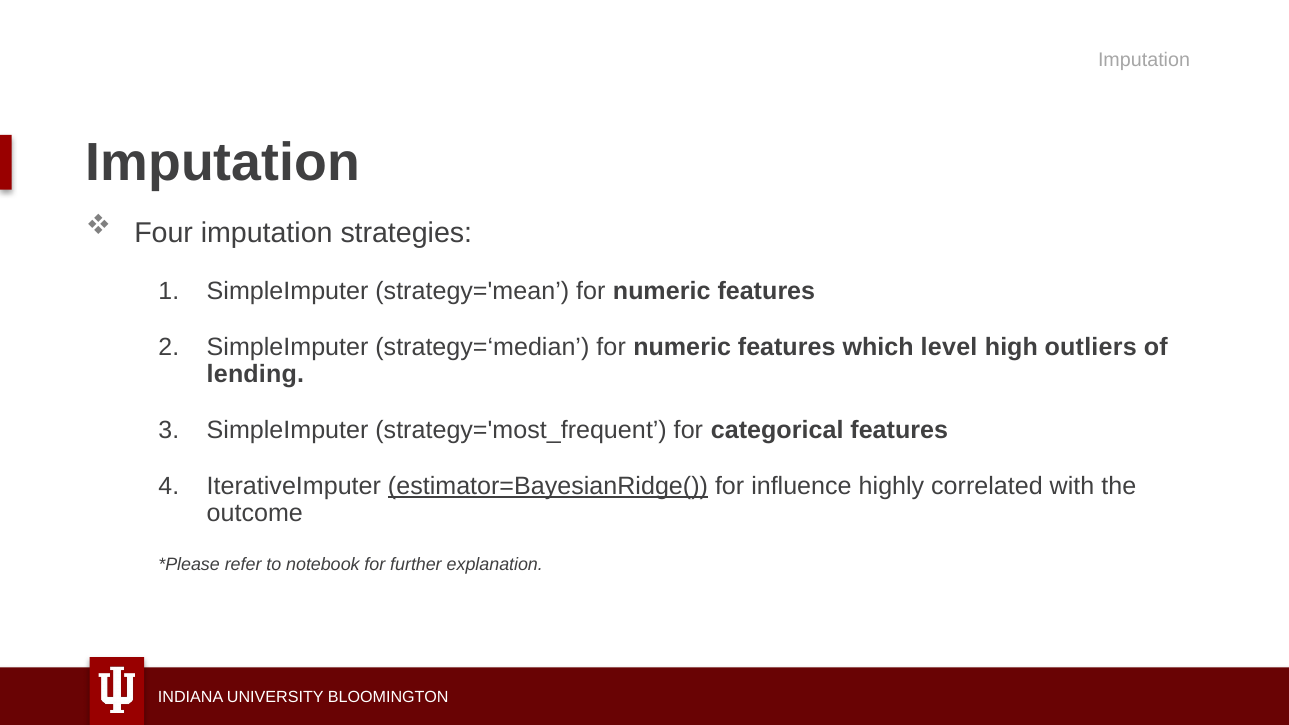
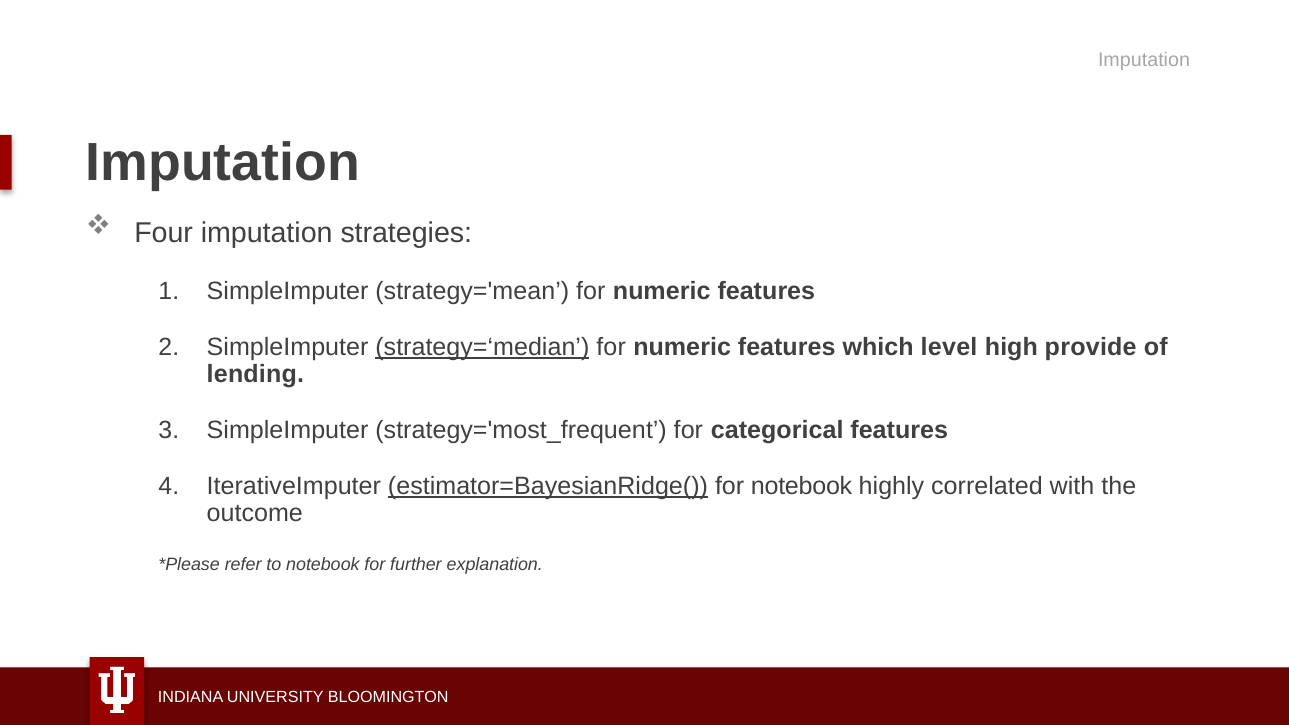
strategy=‘median underline: none -> present (482, 347)
outliers: outliers -> provide (1091, 347)
for influence: influence -> notebook (802, 486)
